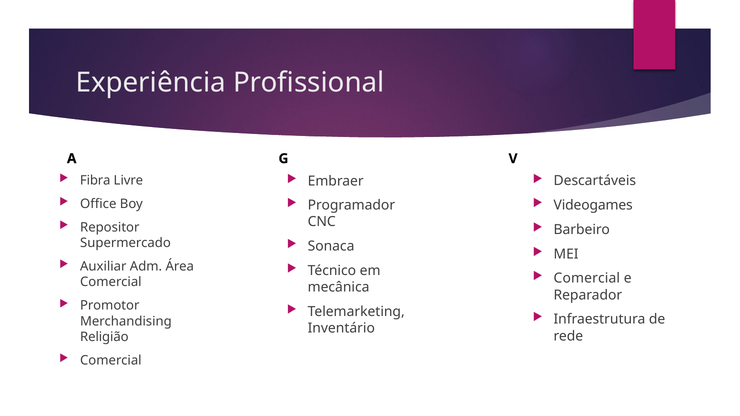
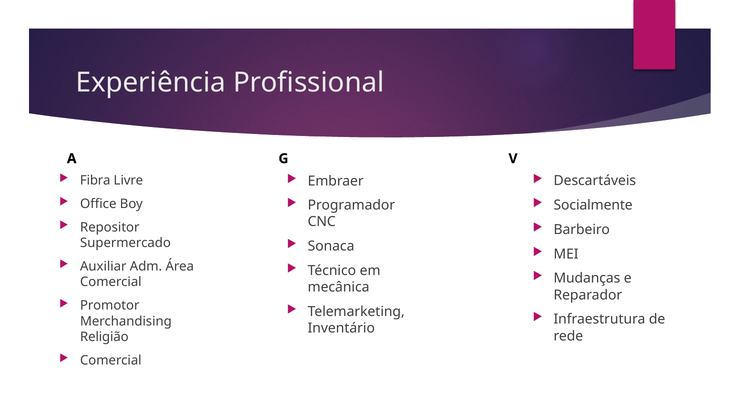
Videogames: Videogames -> Socialmente (593, 205)
Comercial: Comercial -> Mudanças (587, 278)
